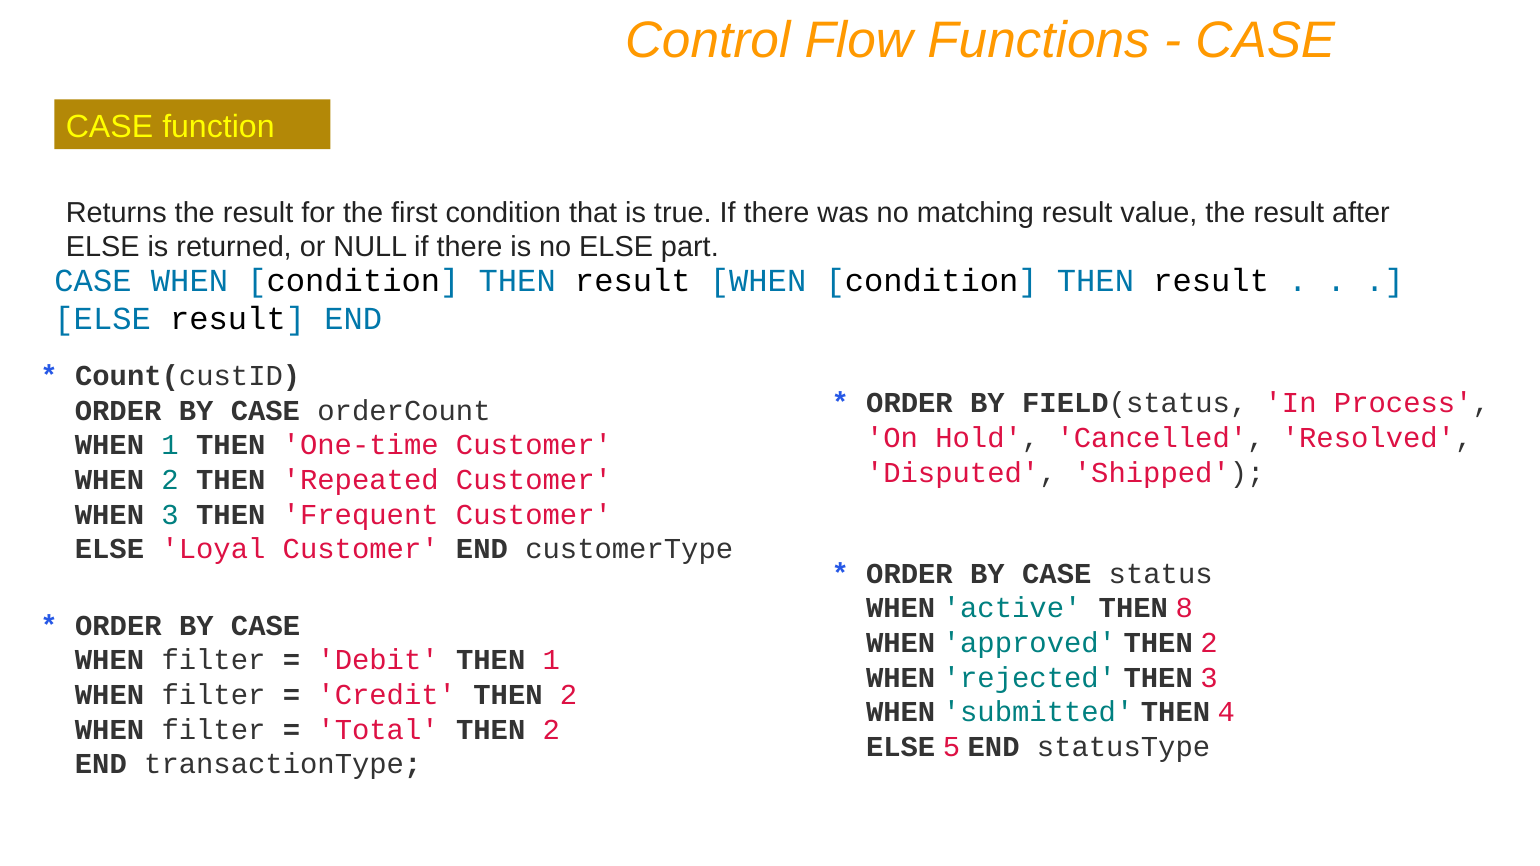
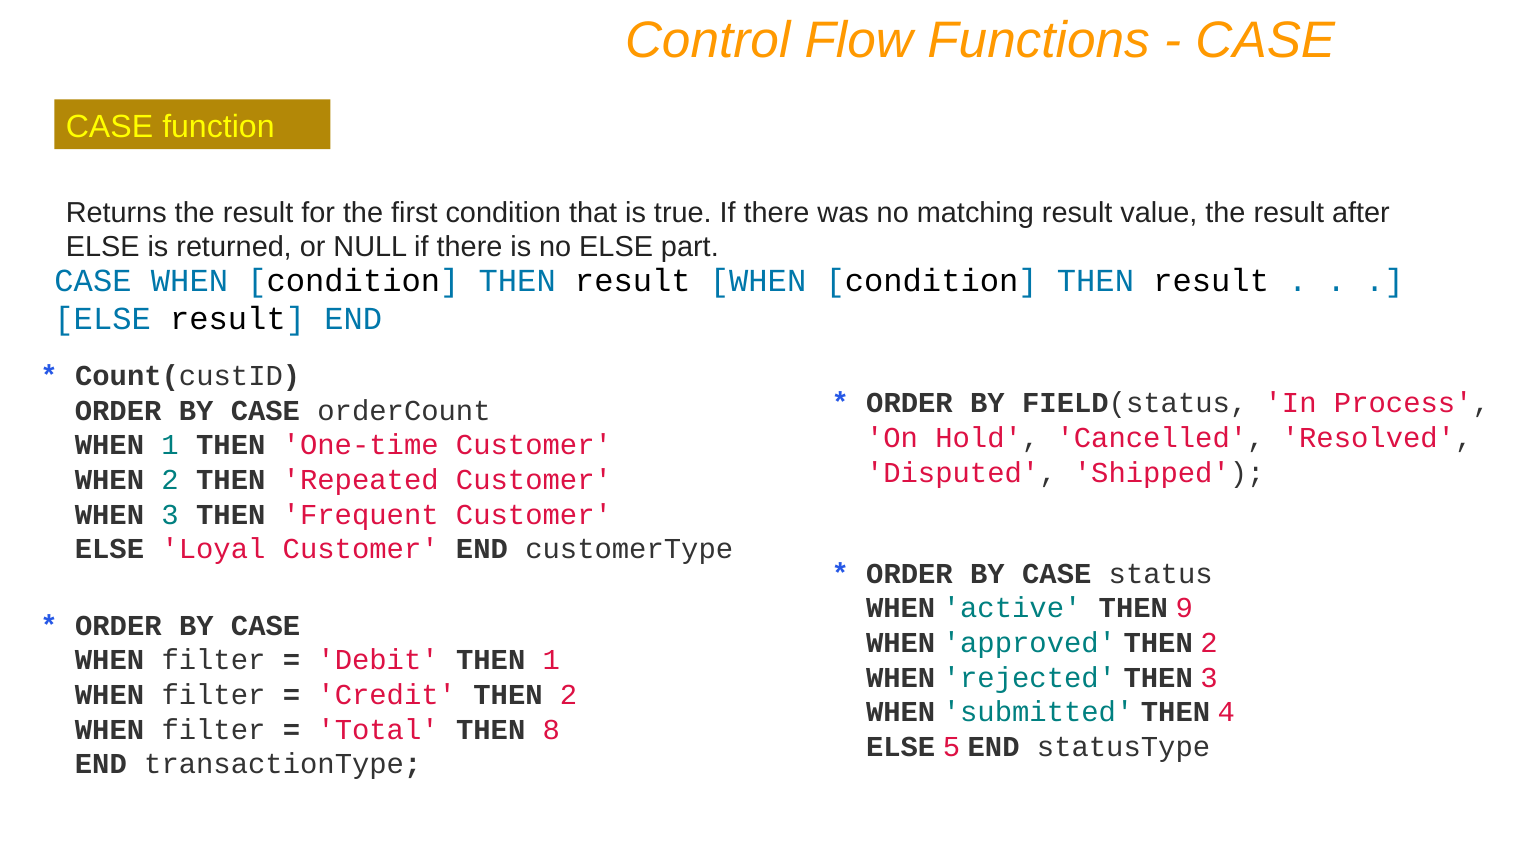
8: 8 -> 9 (1184, 608)
Total THEN 2: 2 -> 8 (551, 730)
